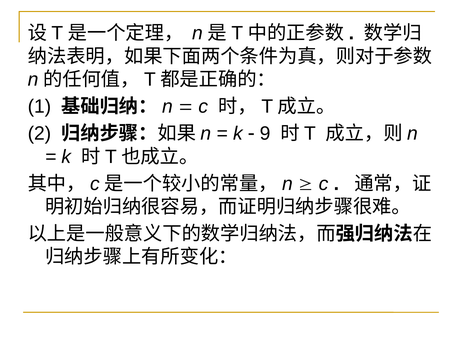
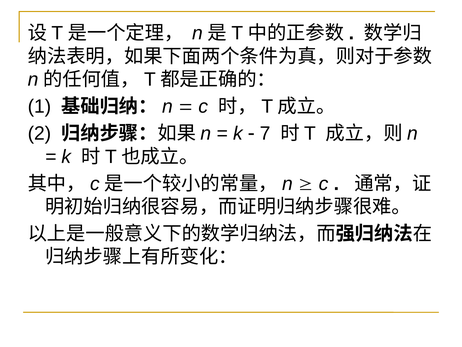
9: 9 -> 7 (265, 133)
